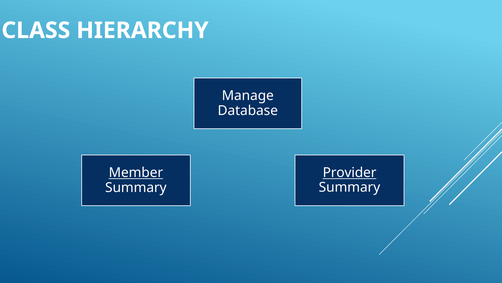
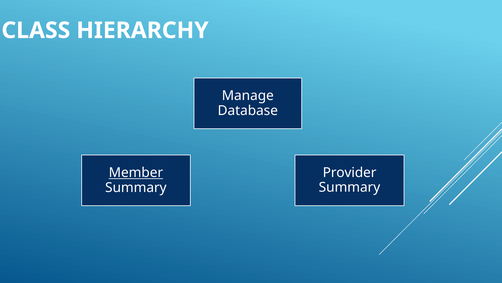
Provider underline: present -> none (350, 172)
